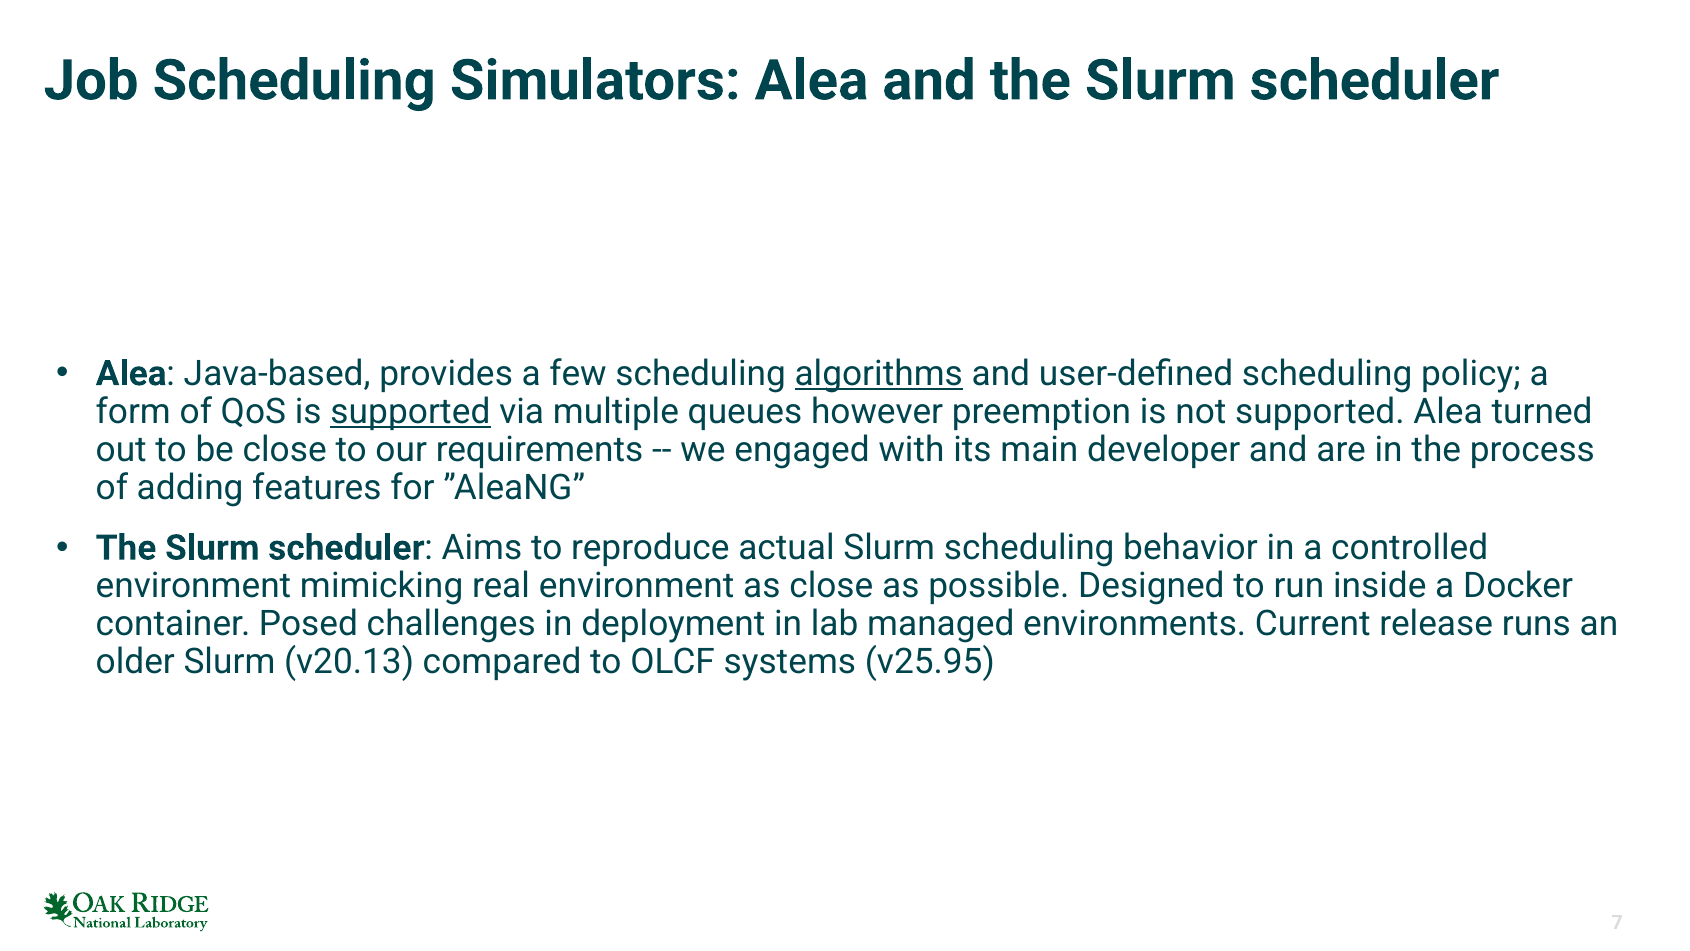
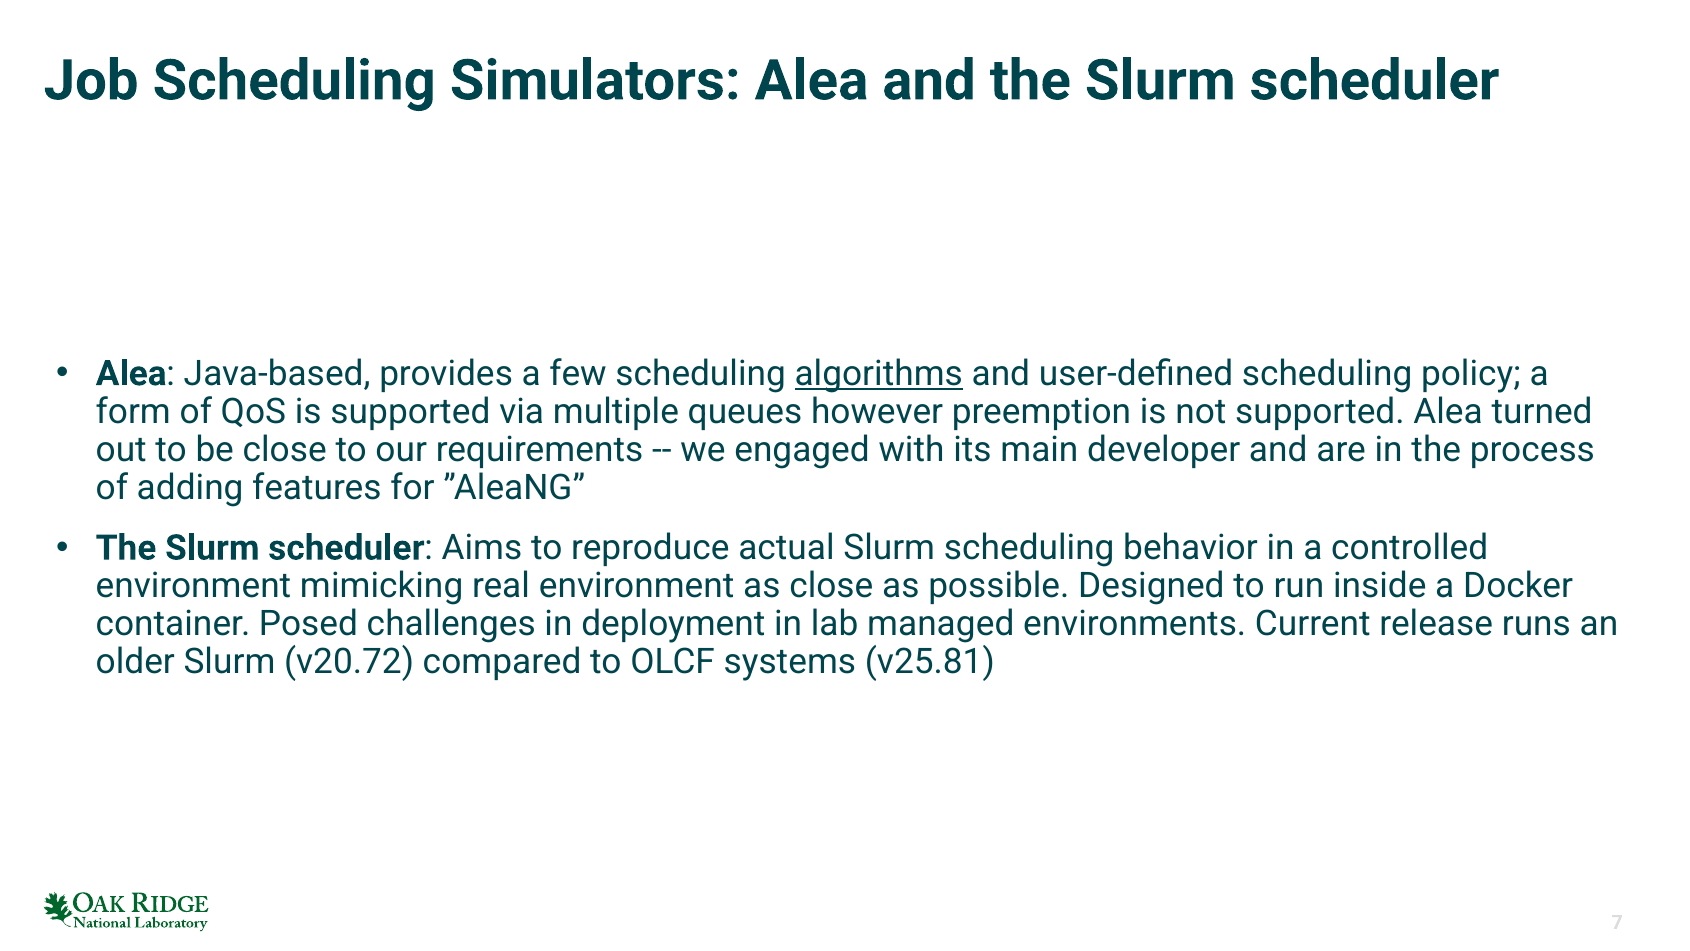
supported underline: present -> none (410, 411)
v20.13: v20.13 -> v20.72 (349, 662)
v25.95: v25.95 -> v25.81 (930, 662)
